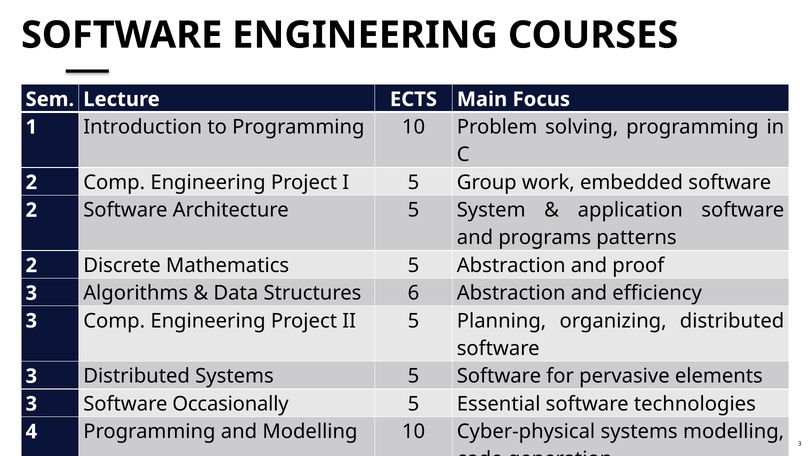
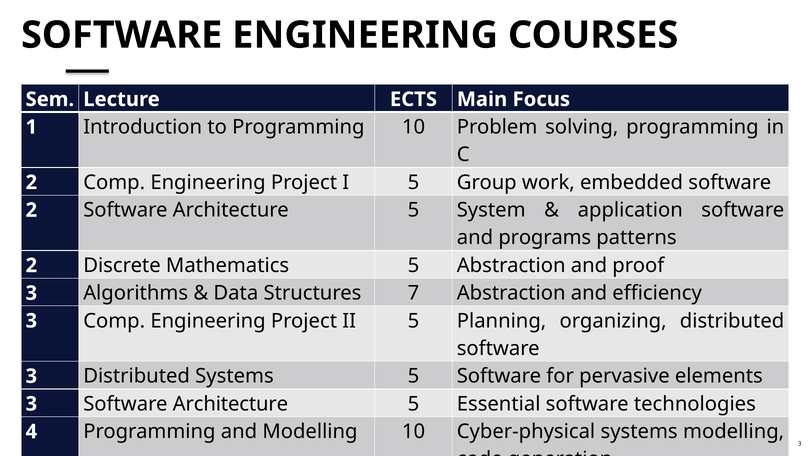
Structures 6: 6 -> 7 (414, 293)
Occasionally: Occasionally -> Architecture (230, 404)
